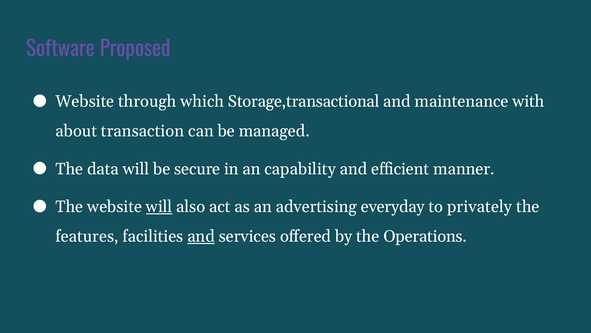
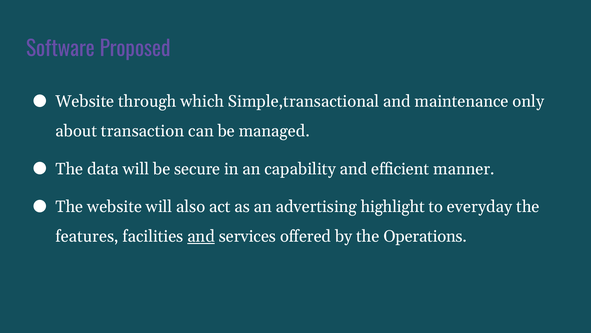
Storage,transactional: Storage,transactional -> Simple,transactional (304, 101)
with: with -> only (528, 101)
will underline: present -> none (159, 207)
everyday: everyday -> highlight (393, 207)
privately: privately -> everyday (480, 207)
